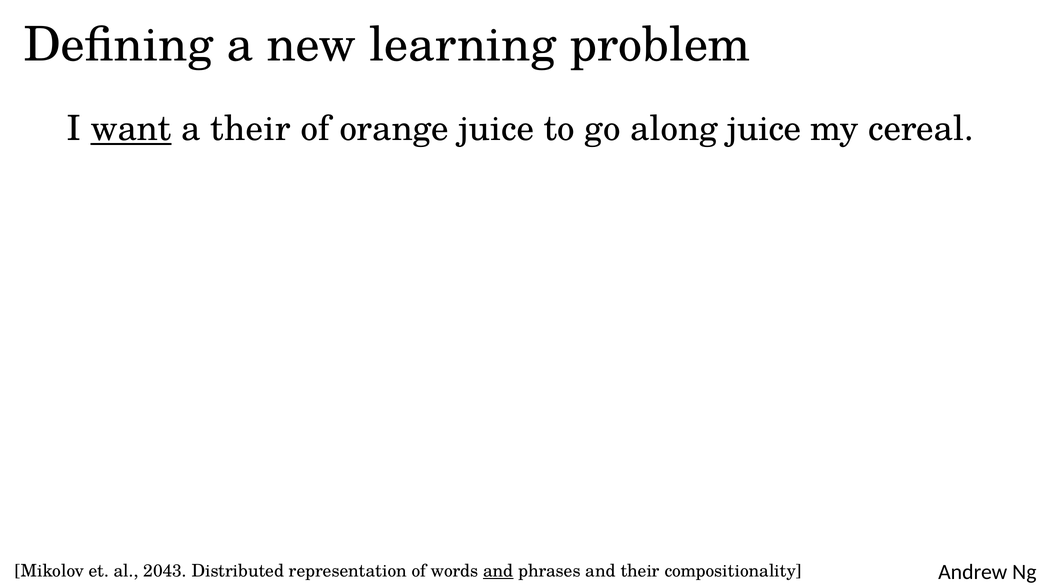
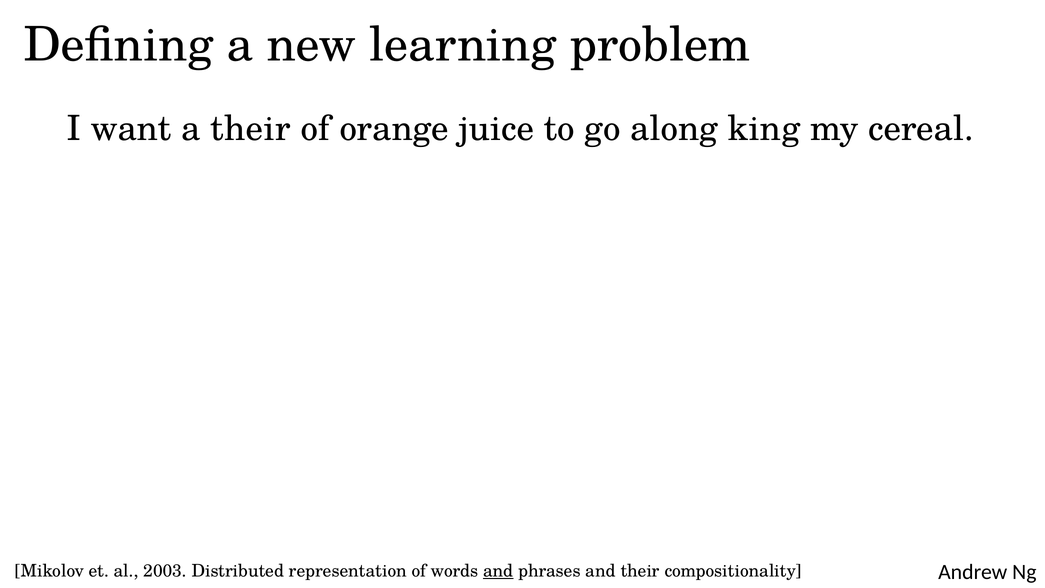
want underline: present -> none (131, 129)
along juice: juice -> king (764, 129)
2043: 2043 -> 2003 (165, 571)
